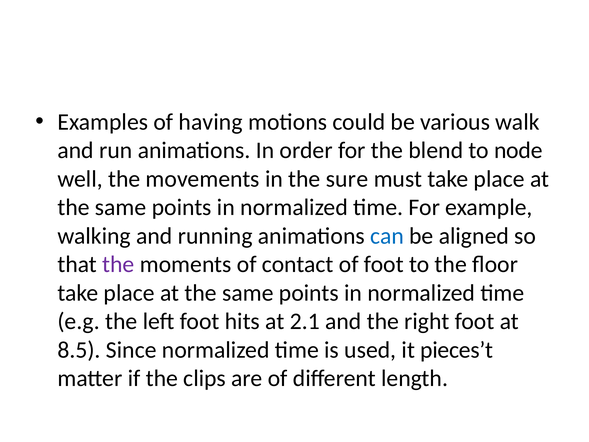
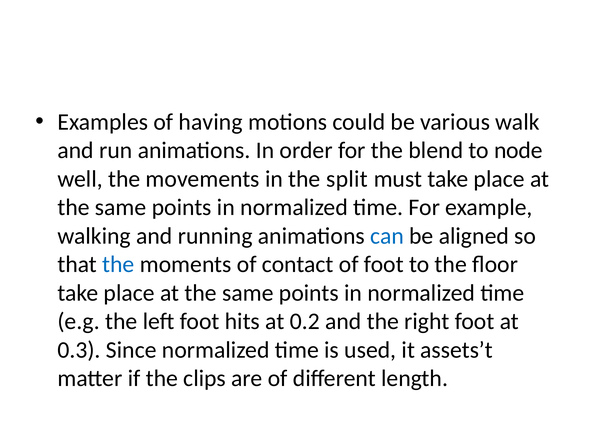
sure: sure -> split (347, 179)
the colour: purple -> blue (118, 264)
2.1: 2.1 -> 0.2 (305, 321)
8.5: 8.5 -> 0.3 (79, 350)
pieces’t: pieces’t -> assets’t (457, 350)
